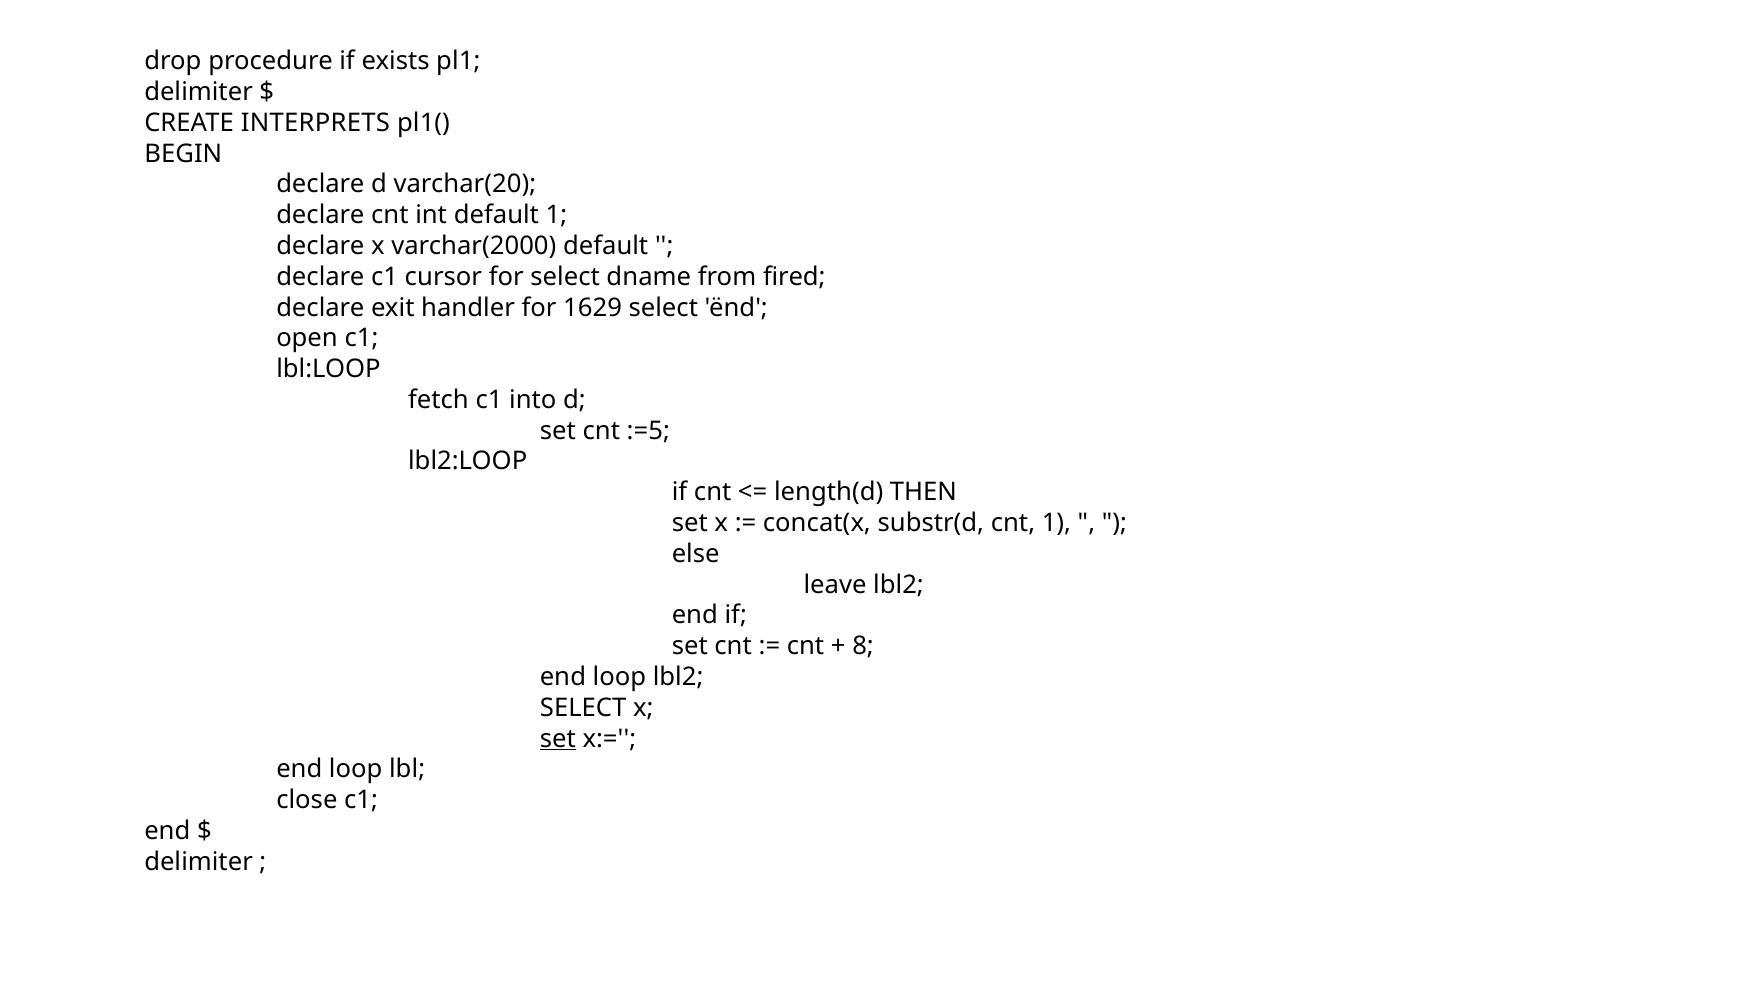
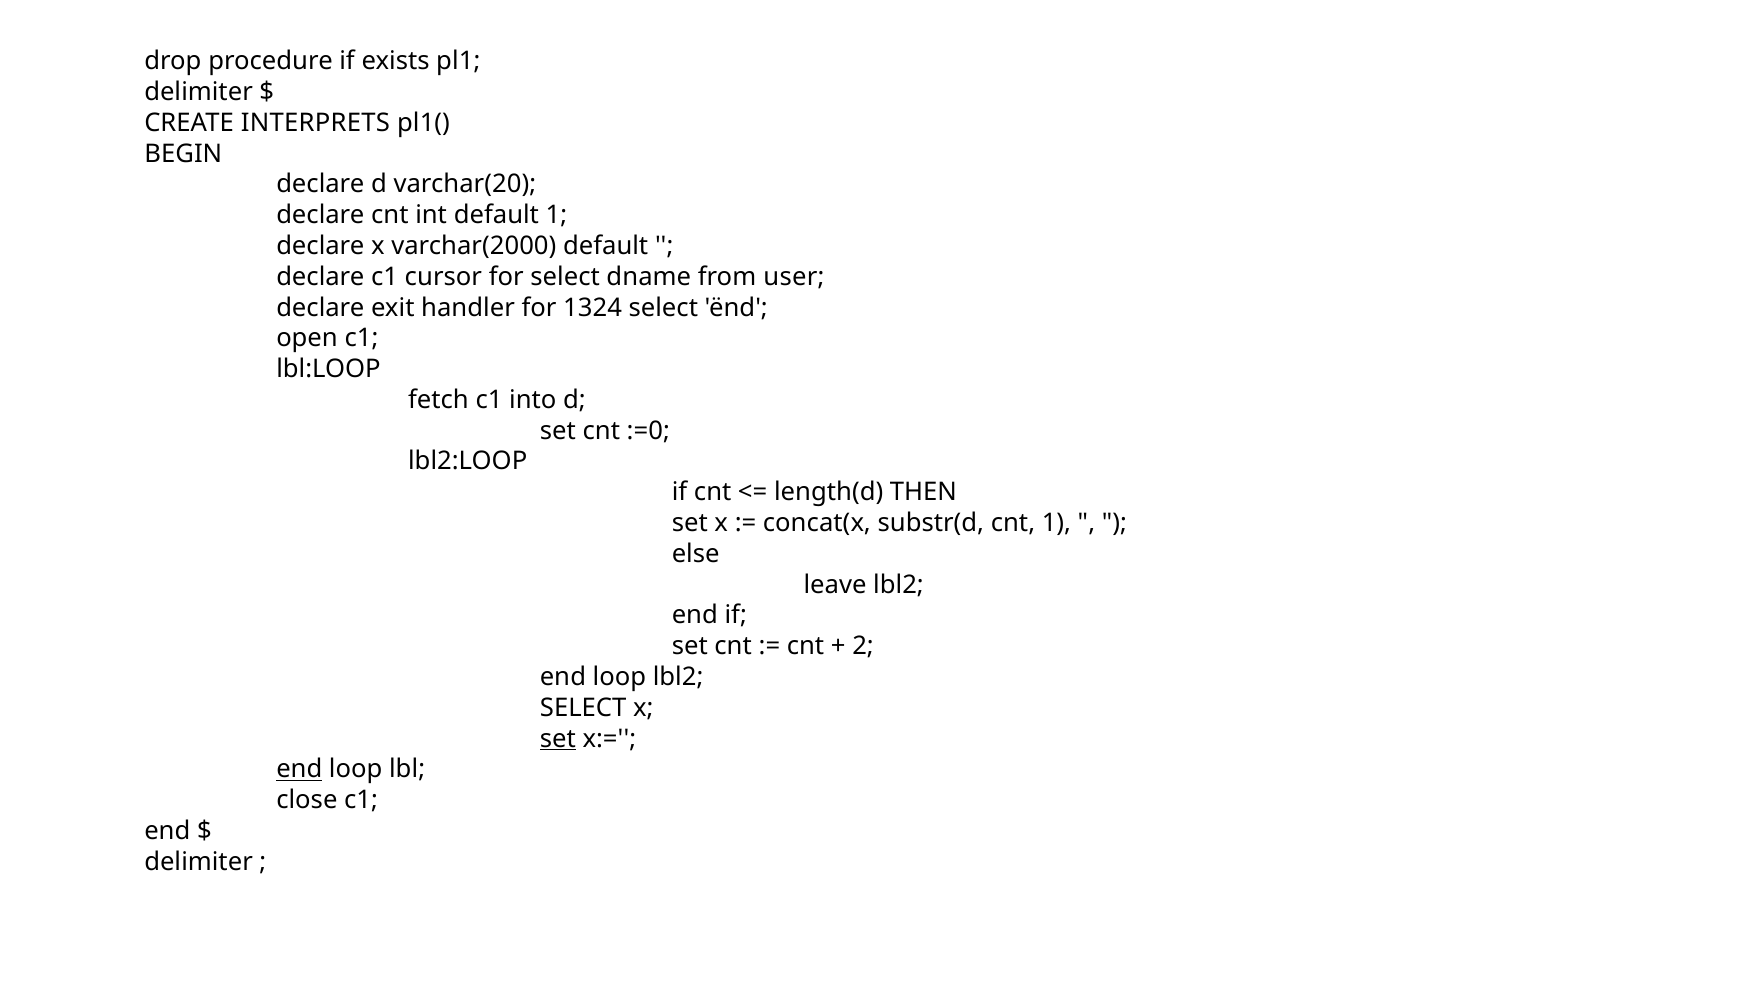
fired: fired -> user (794, 277)
1629: 1629 -> 1324 (593, 308)
:=5: :=5 -> :=0 (648, 431)
8: 8 -> 2 (863, 646)
end underline: none -> present (299, 769)
